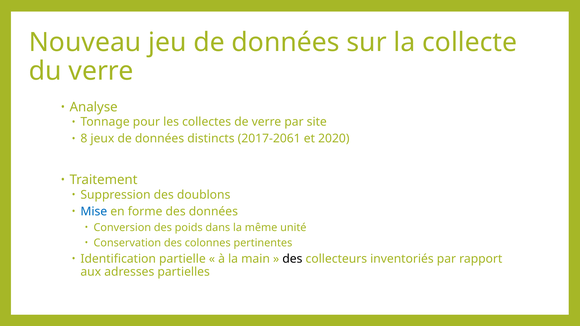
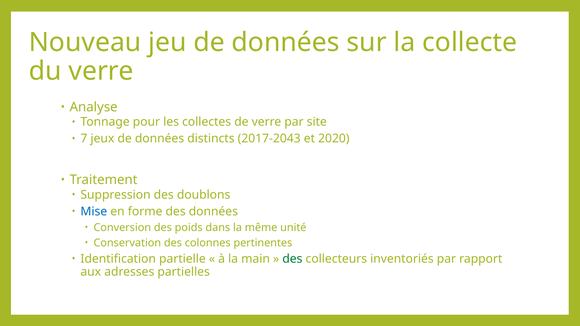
8: 8 -> 7 (84, 139)
2017-2061: 2017-2061 -> 2017-2043 (269, 139)
des colour: black -> green (292, 259)
